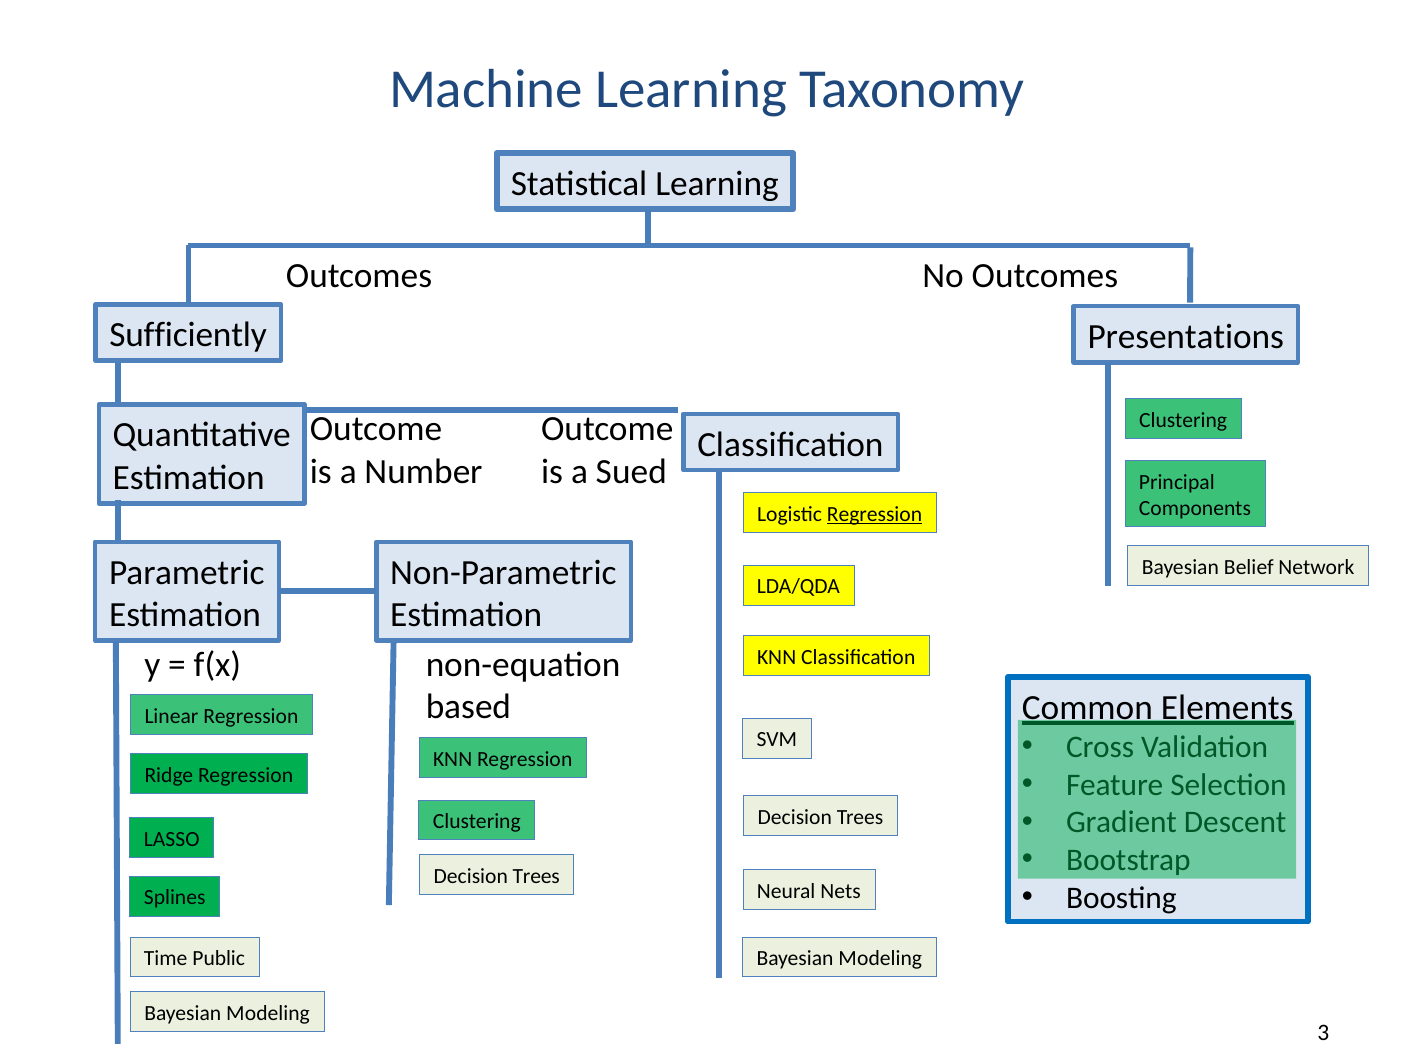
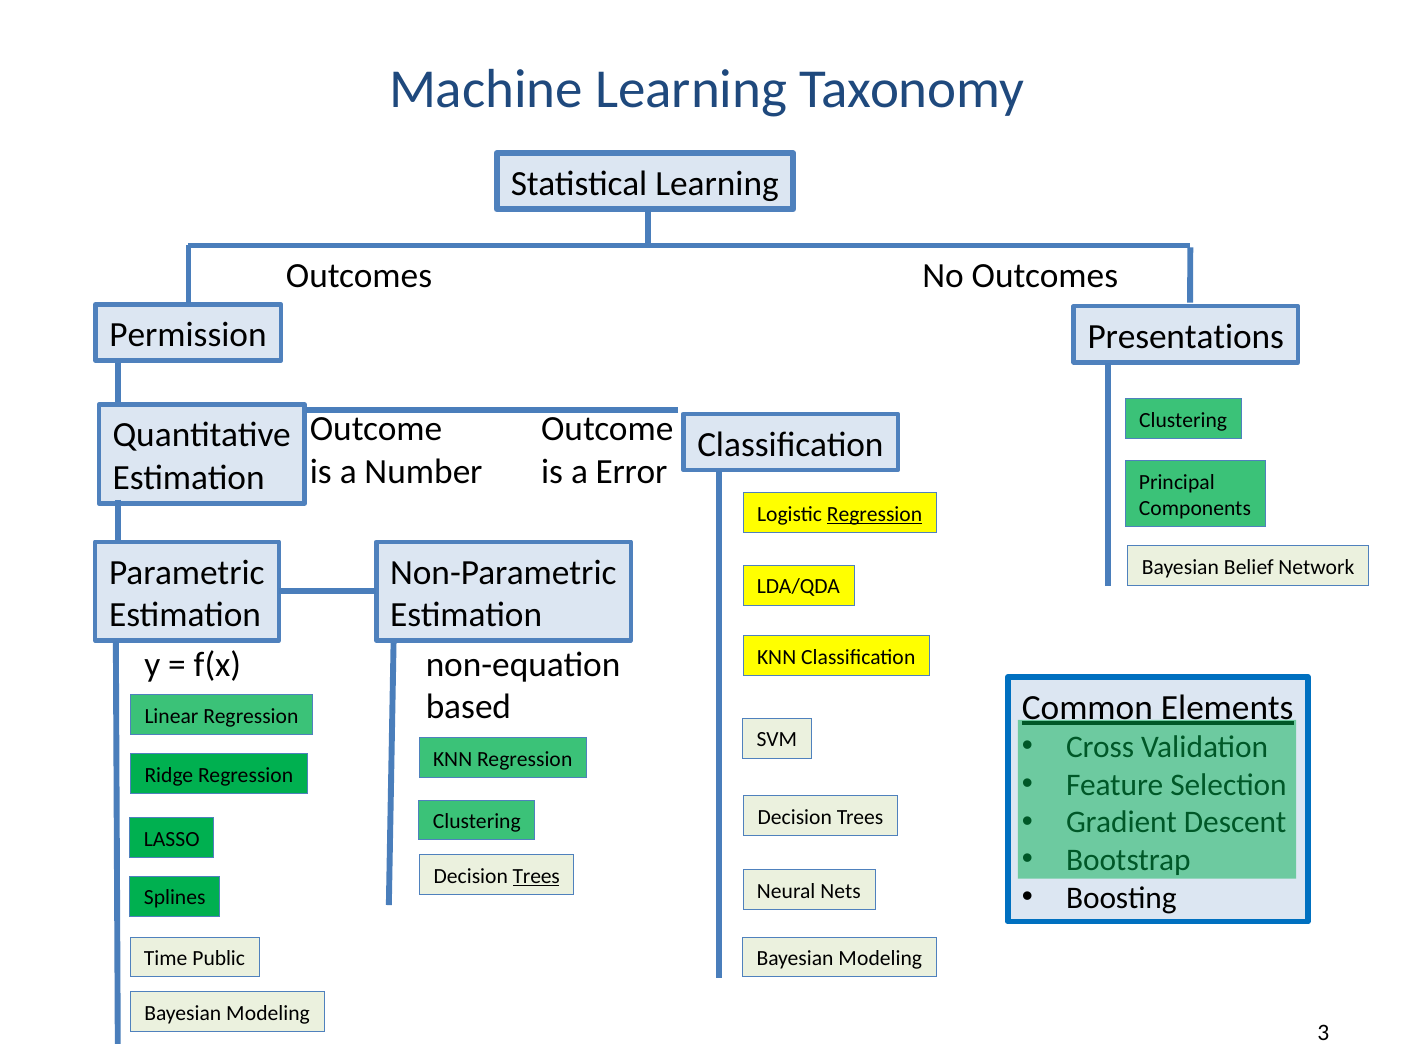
Sufficiently: Sufficiently -> Permission (188, 335)
Sued: Sued -> Error (632, 472)
Trees underline: none -> present (536, 876)
